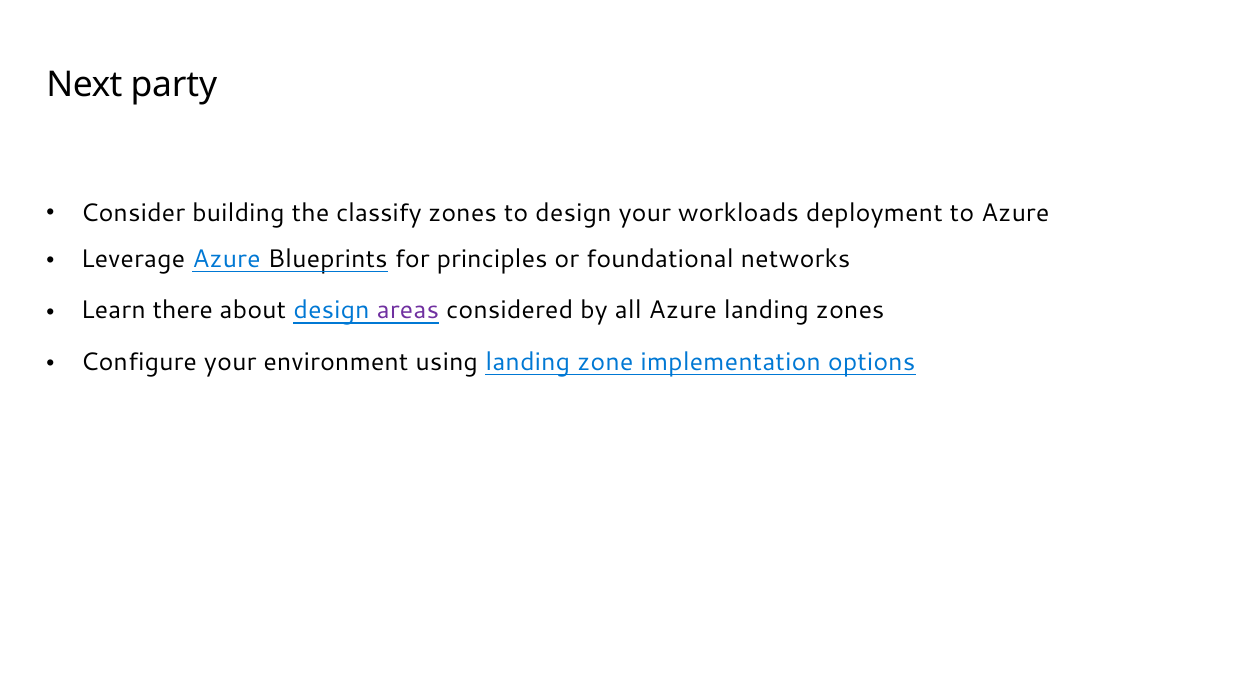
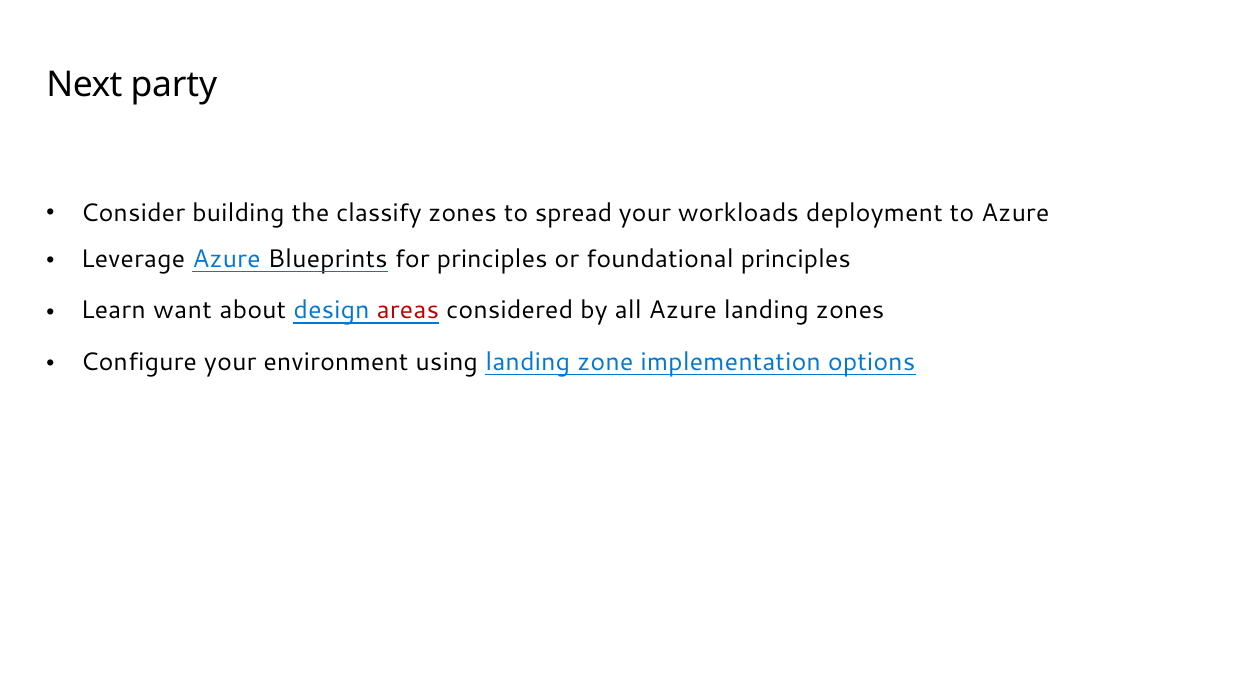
to design: design -> spread (574, 213)
foundational networks: networks -> principles (796, 259)
there: there -> want (183, 310)
areas colour: purple -> red (408, 310)
